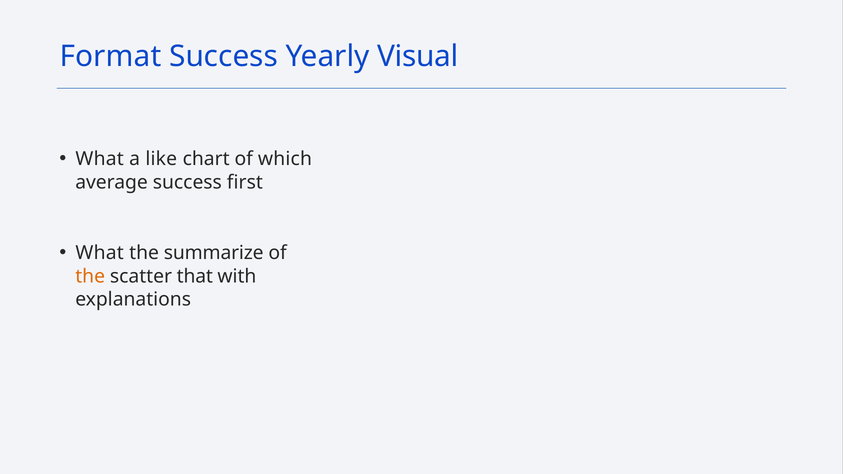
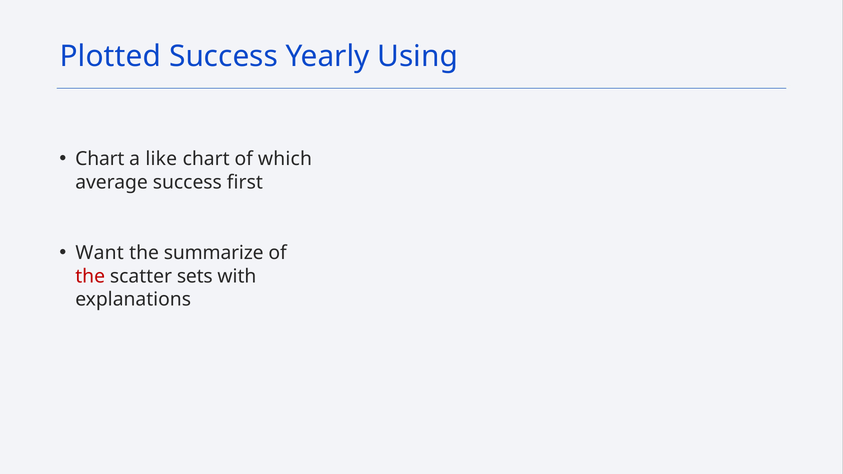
Format: Format -> Plotted (110, 56)
Visual: Visual -> Using (418, 56)
What: What -> Chart (100, 159)
What: What -> Want (100, 253)
the colour: orange -> red (90, 276)
that: that -> sets (195, 276)
